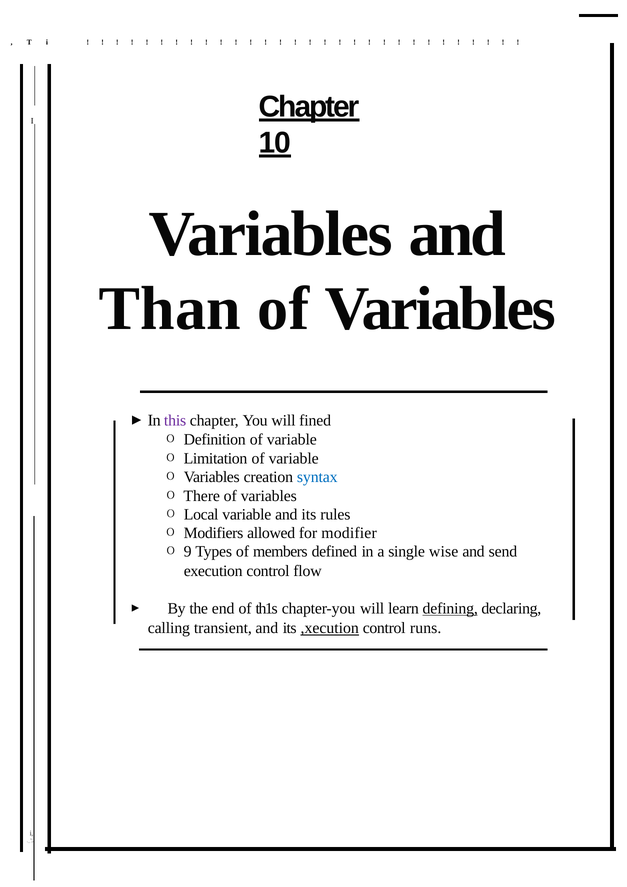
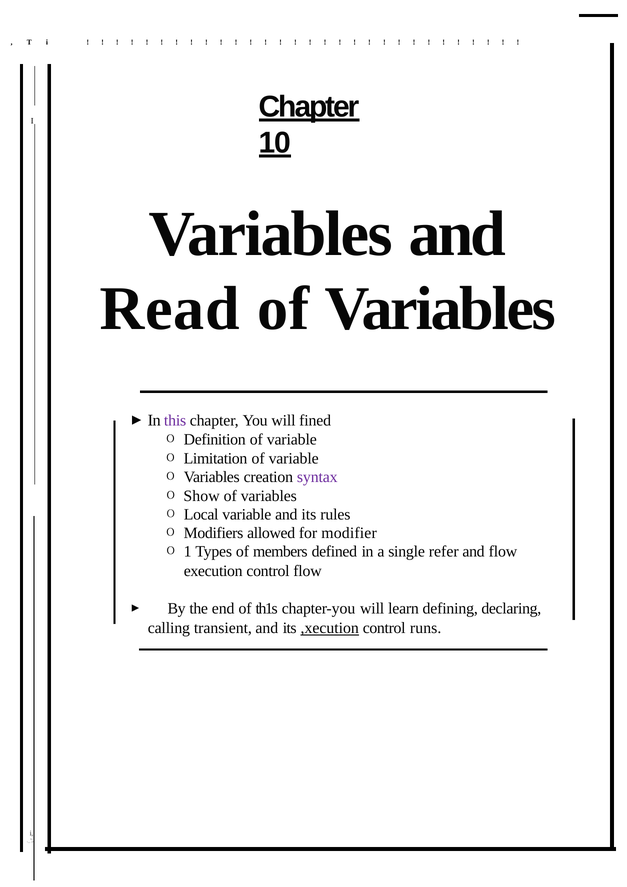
Than: Than -> Read (170, 309)
syntax colour: blue -> purple (317, 477)
There: There -> Show (202, 496)
9: 9 -> 1 (188, 552)
wise: wise -> refer (444, 552)
and send: send -> flow (503, 552)
defining underline: present -> none (450, 609)
